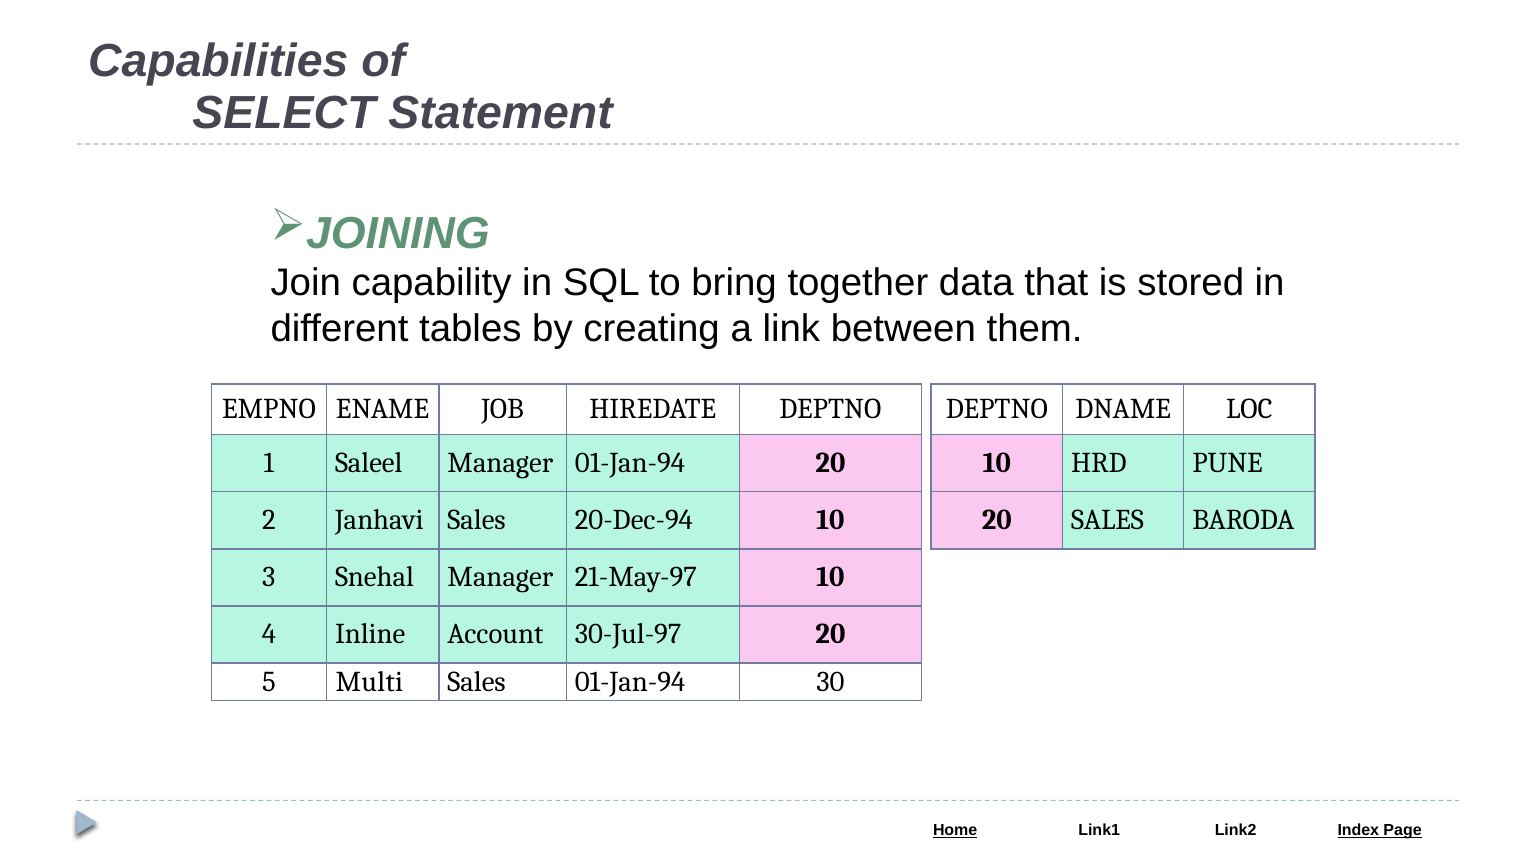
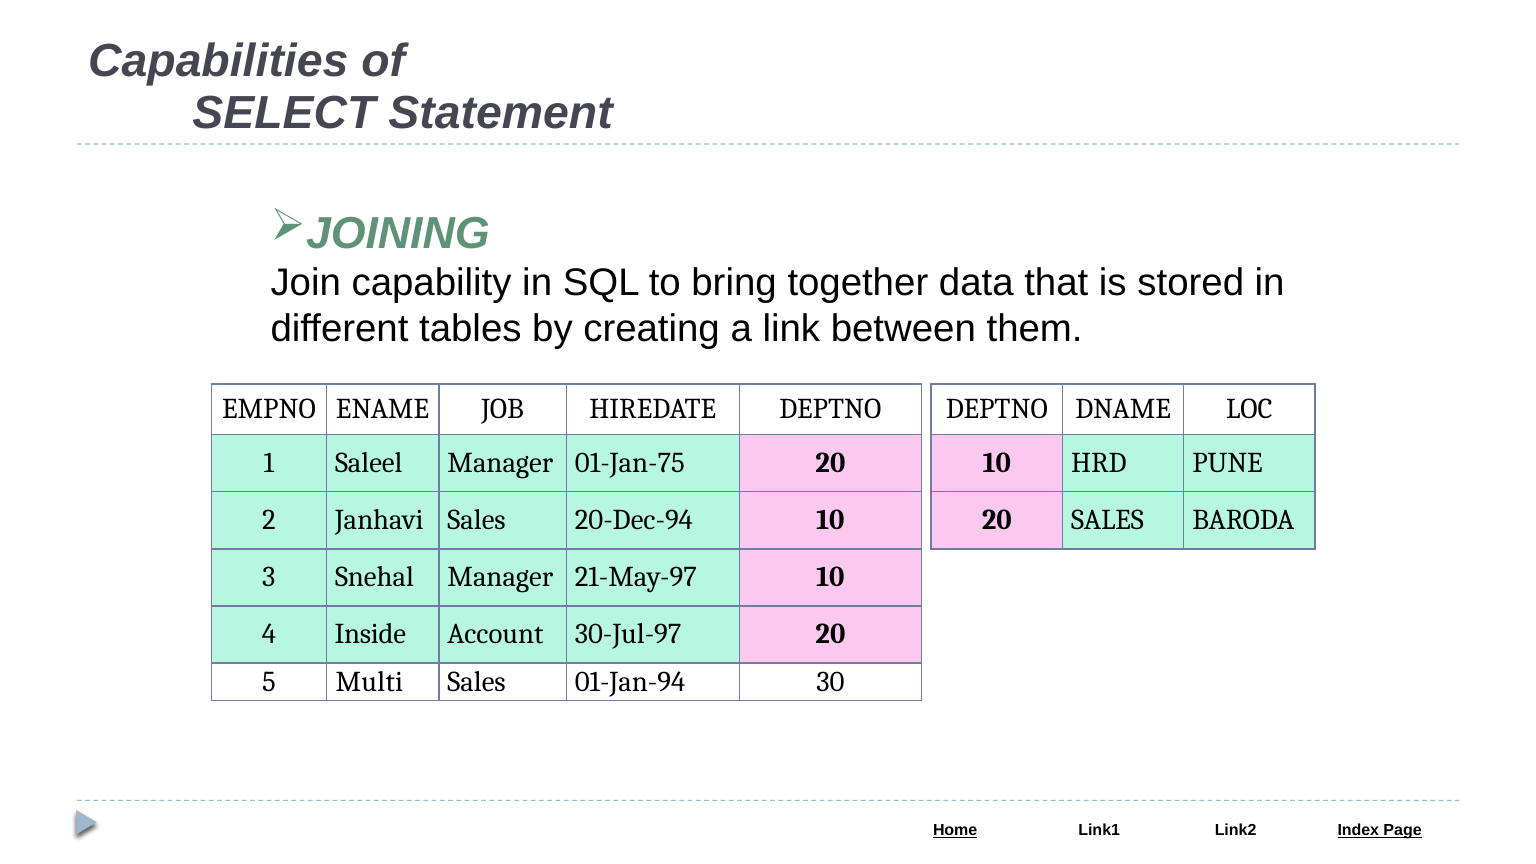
Manager 01-Jan-94: 01-Jan-94 -> 01-Jan-75 (630, 463)
Inline: Inline -> Inside (370, 634)
